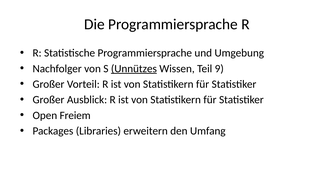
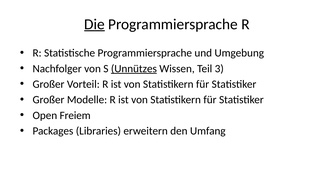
Die underline: none -> present (94, 24)
9: 9 -> 3 (219, 69)
Ausblick: Ausblick -> Modelle (87, 100)
